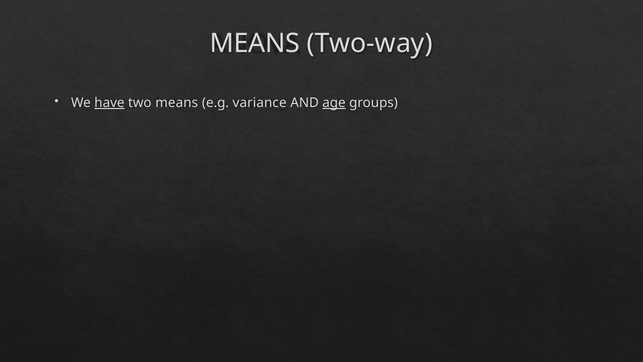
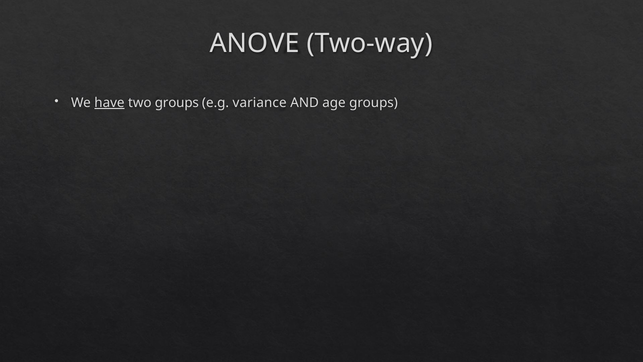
MEANS: MEANS -> ANOVE (255, 44)
two means: means -> groups (177, 103)
age underline: present -> none (334, 103)
